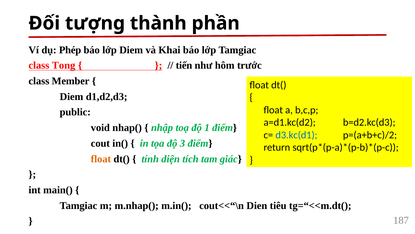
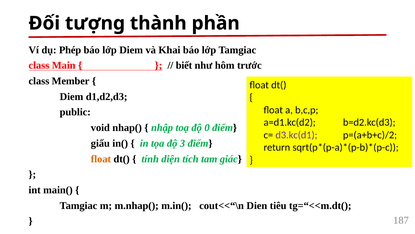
Tong: Tong -> Main (64, 65)
tiến: tiến -> biết (184, 65)
1: 1 -> 0 (207, 127)
d3.kc(d1 colour: blue -> purple (296, 135)
cout: cout -> giấu (100, 143)
